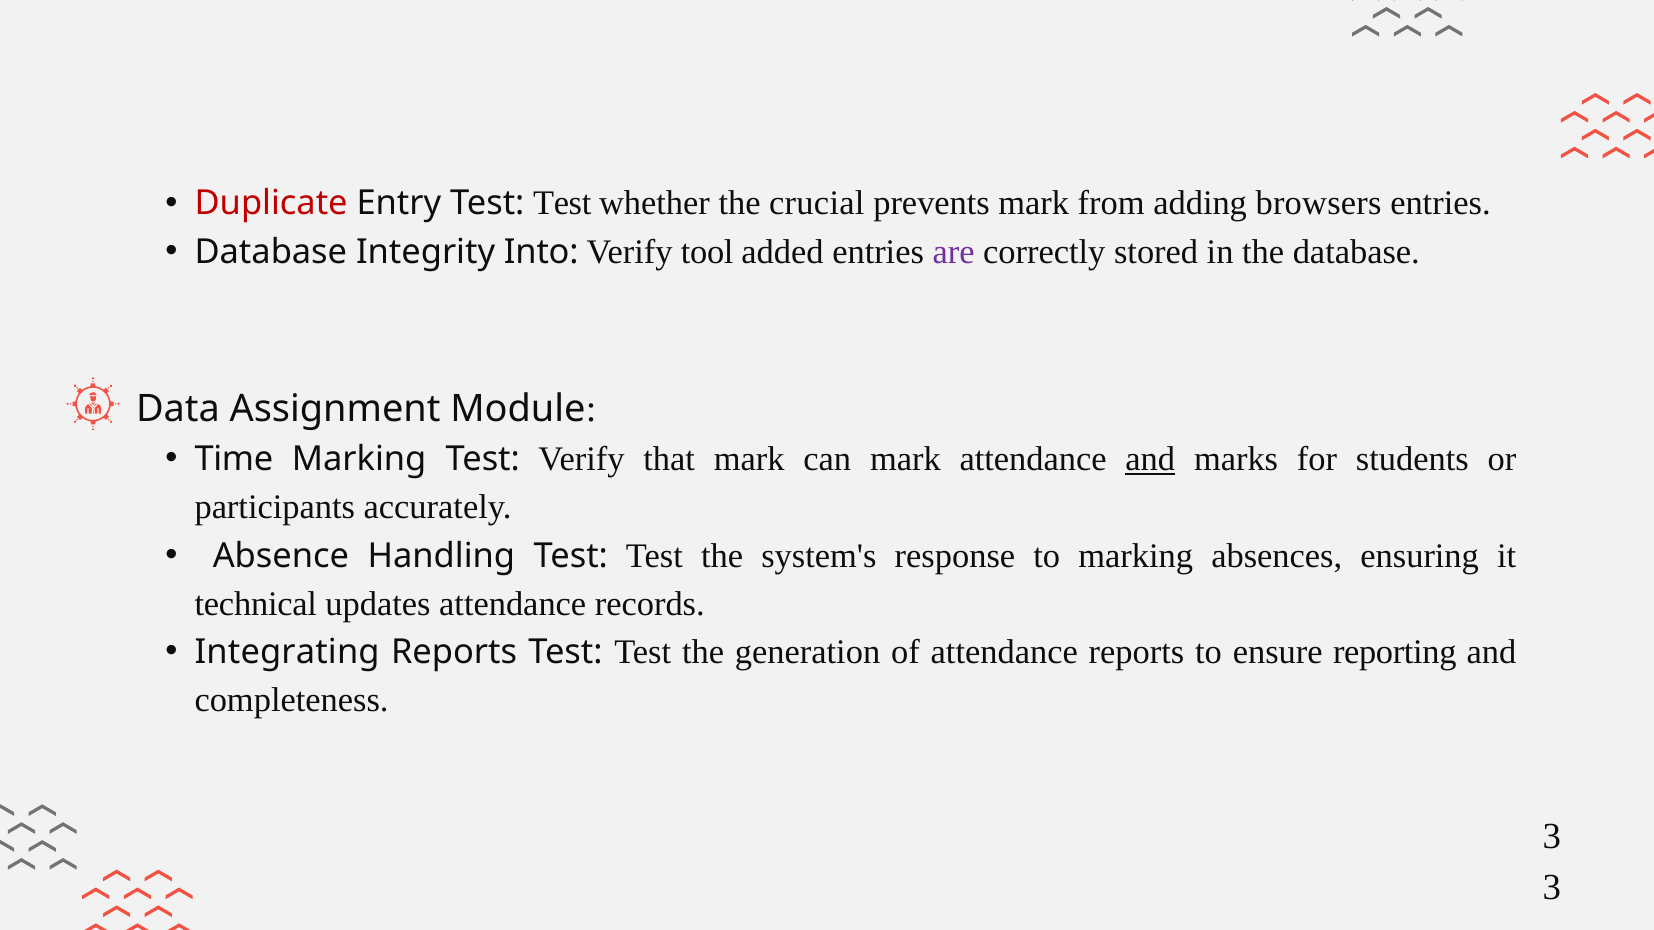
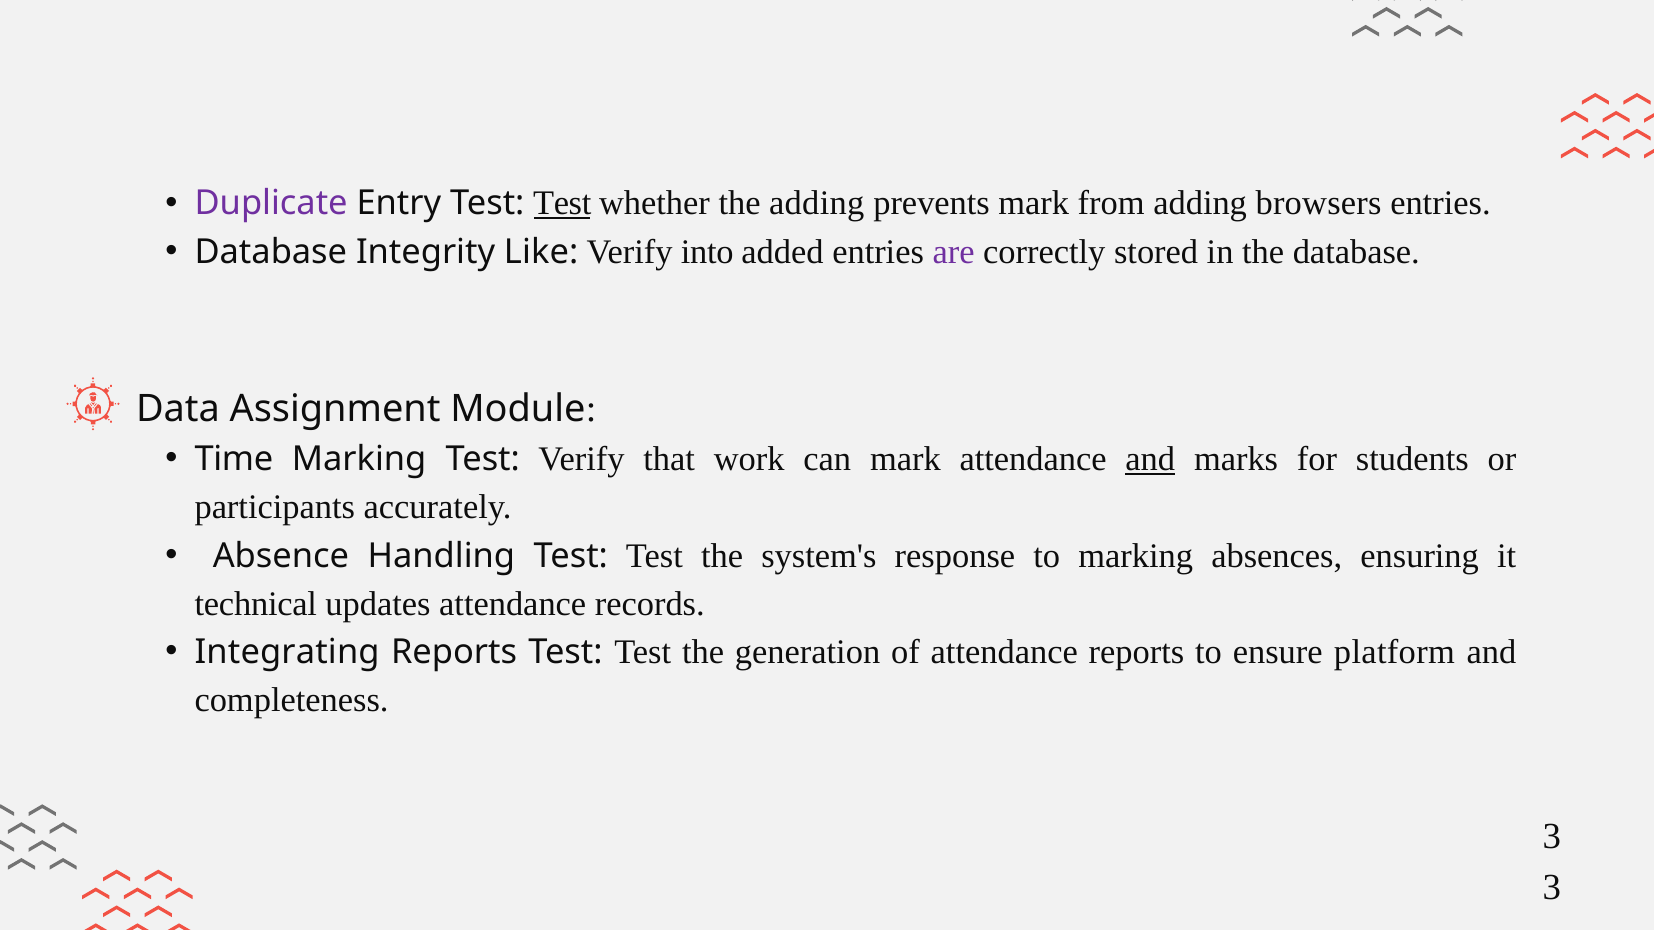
Duplicate colour: red -> purple (271, 204)
Test underline: none -> present (562, 204)
the crucial: crucial -> adding (817, 204)
Into: Into -> Like (541, 252)
tool: tool -> into (707, 252)
that mark: mark -> work (749, 459)
reporting: reporting -> platform (1394, 652)
